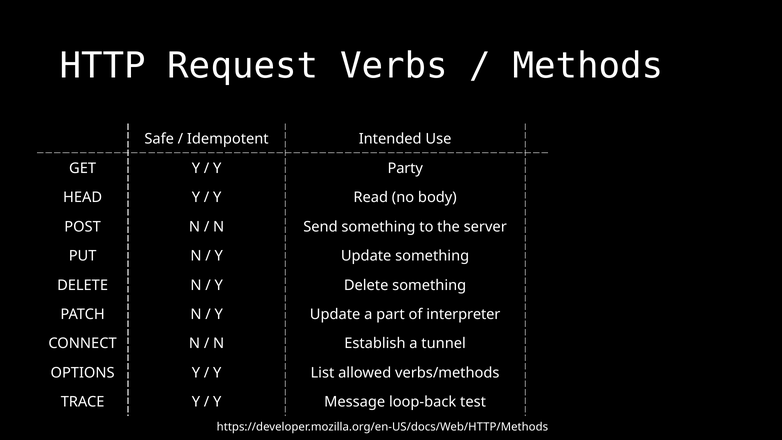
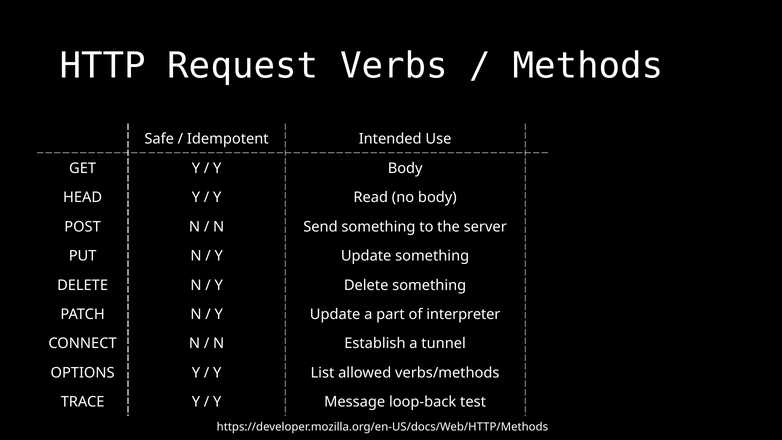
Y Party: Party -> Body (405, 168)
